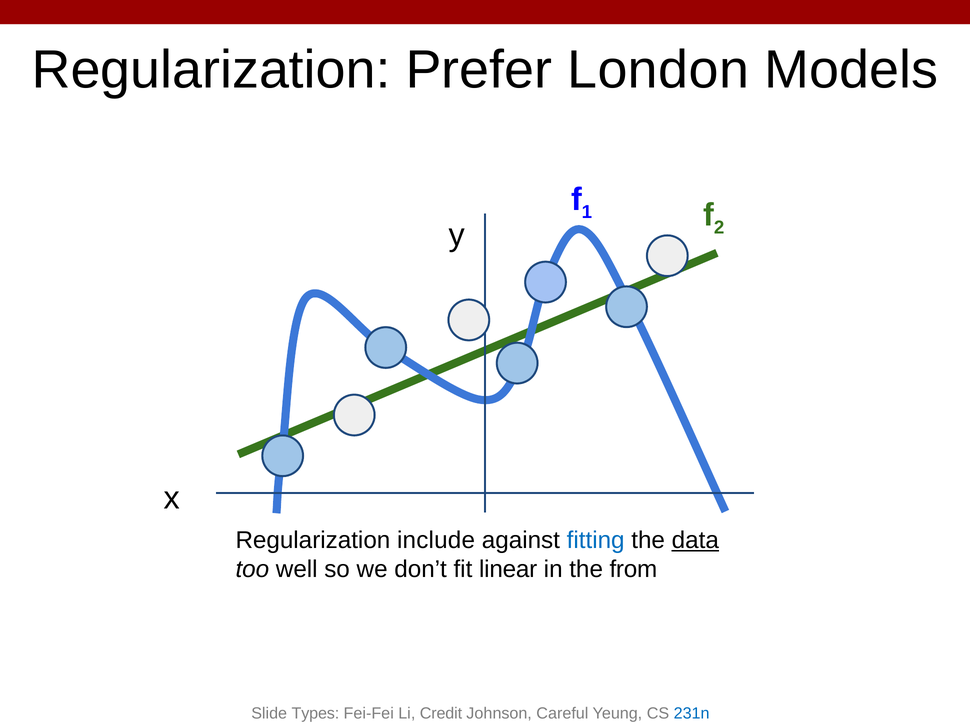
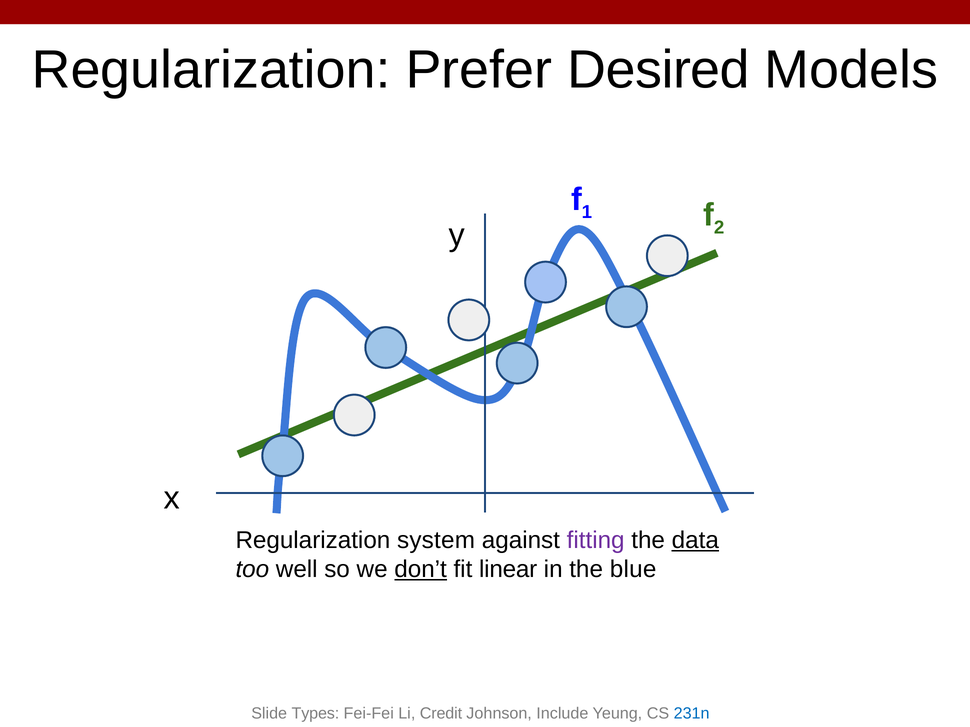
London: London -> Desired (659, 70)
include: include -> system (436, 541)
fitting colour: blue -> purple (596, 541)
don’t underline: none -> present (421, 570)
from: from -> blue (633, 570)
Careful: Careful -> Include (562, 714)
